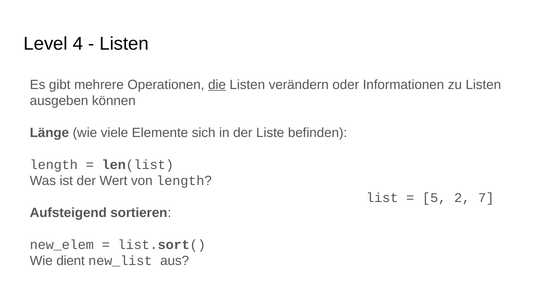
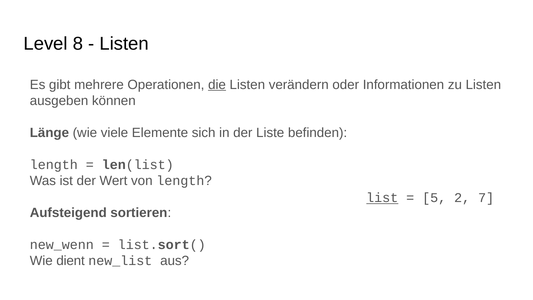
4: 4 -> 8 (78, 44)
list underline: none -> present (382, 198)
new_elem: new_elem -> new_wenn (62, 245)
